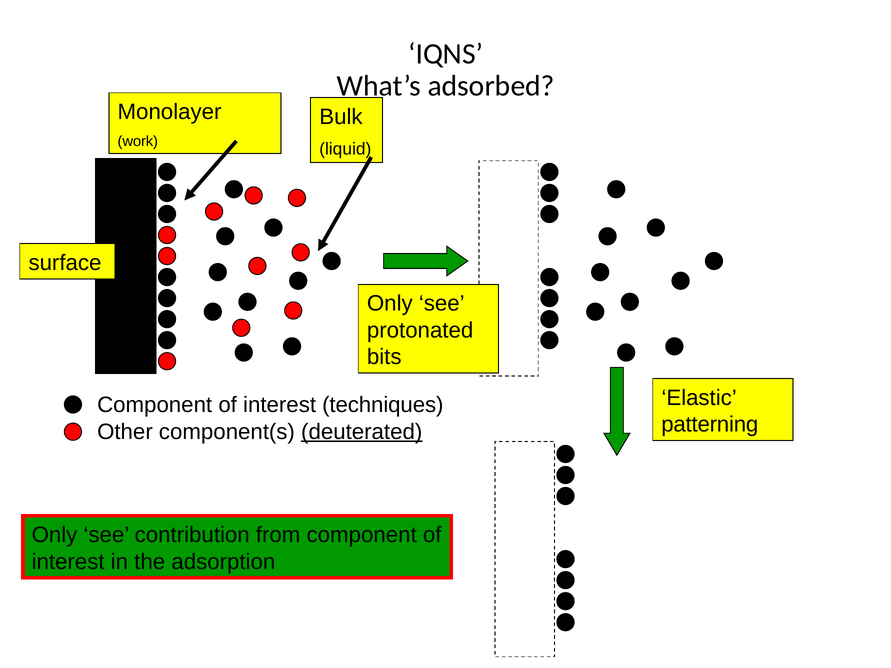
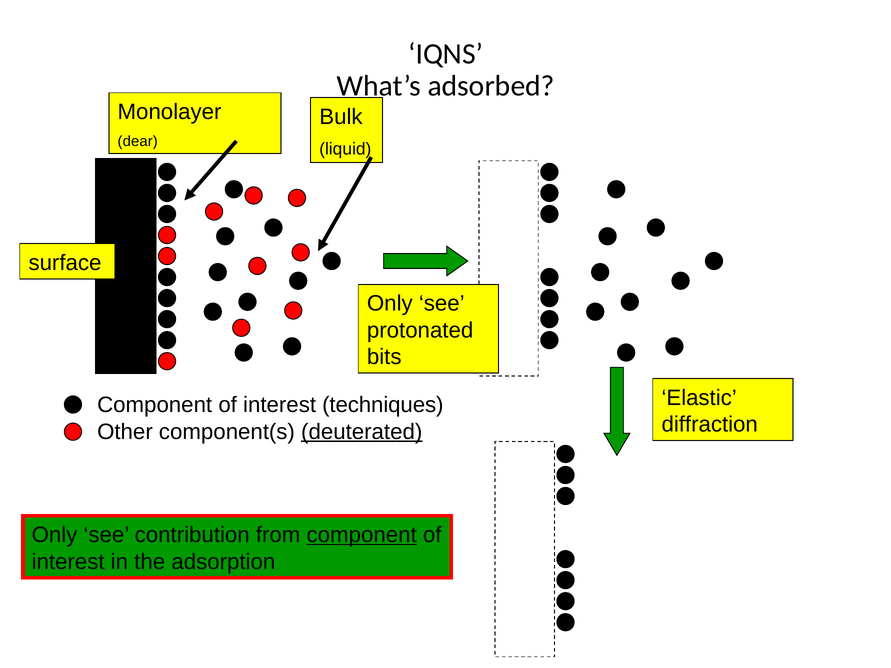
work: work -> dear (138, 141)
patterning: patterning -> diffraction (710, 425)
component underline: none -> present (362, 535)
